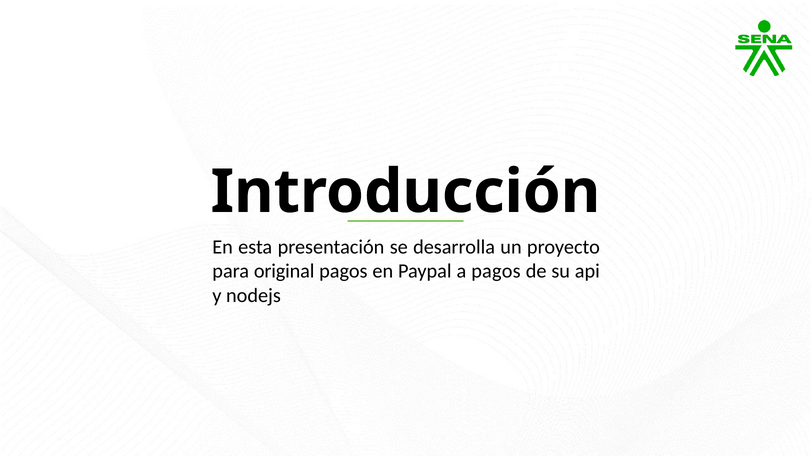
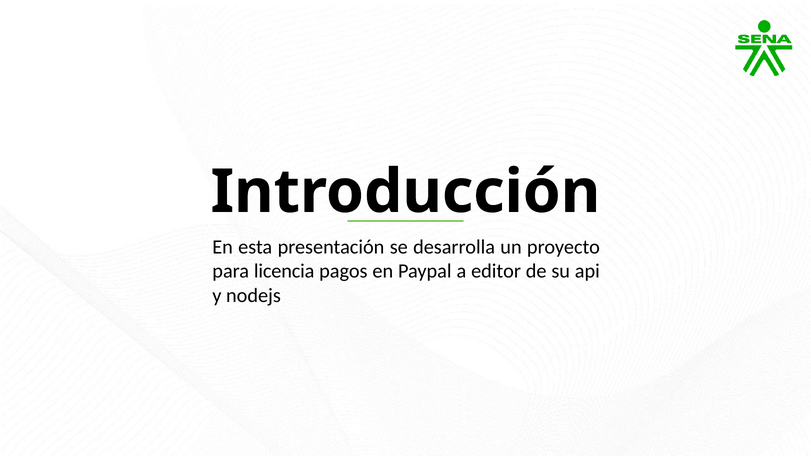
original: original -> licencia (284, 271)
a pagos: pagos -> editor (496, 271)
